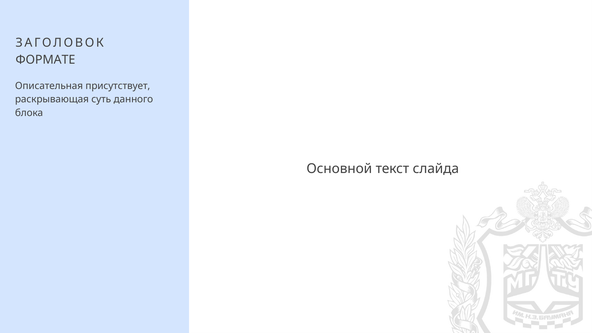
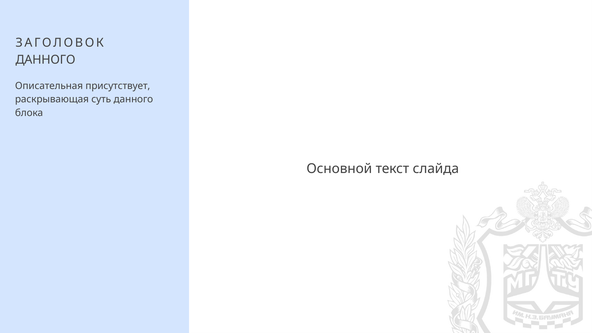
ФОРМАТЕ: ФОРМАТЕ -> ДАННОГО (45, 60)
